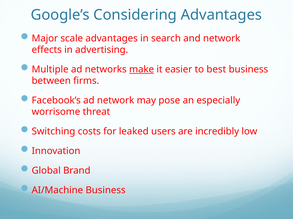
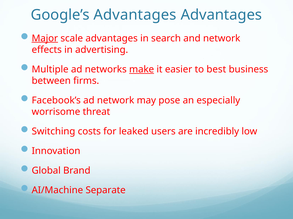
Google’s Considering: Considering -> Advantages (135, 15)
Major underline: none -> present (45, 38)
AI/Machine Business: Business -> Separate (106, 191)
